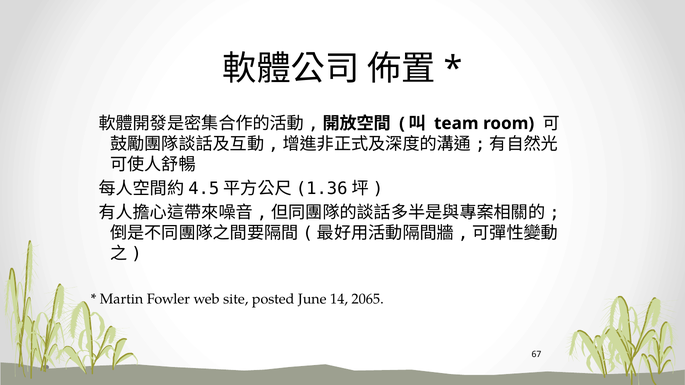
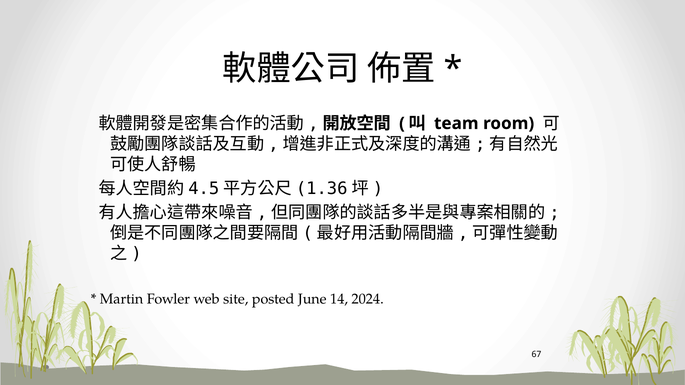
2065: 2065 -> 2024 (368, 299)
